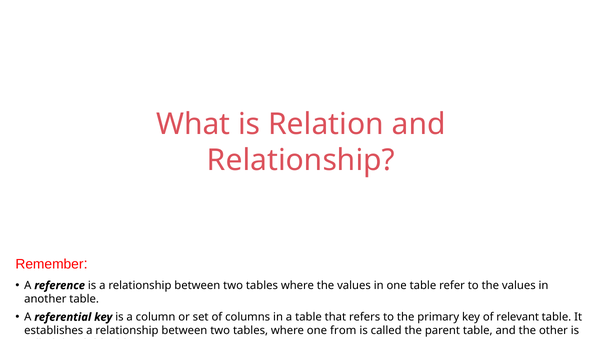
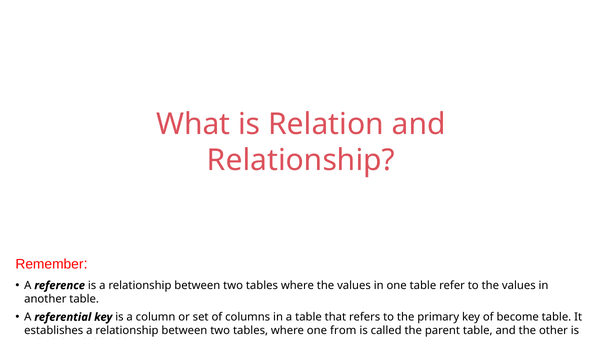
relevant: relevant -> become (518, 317)
